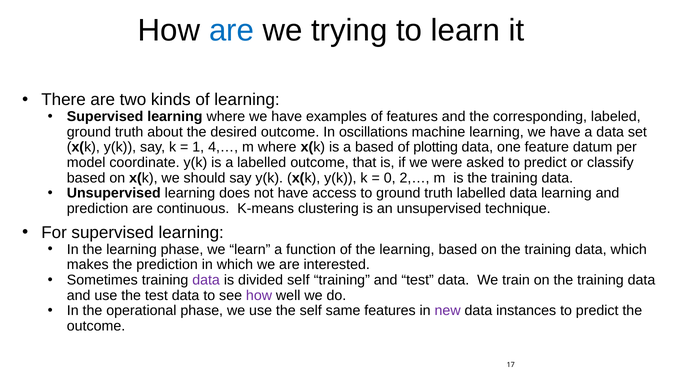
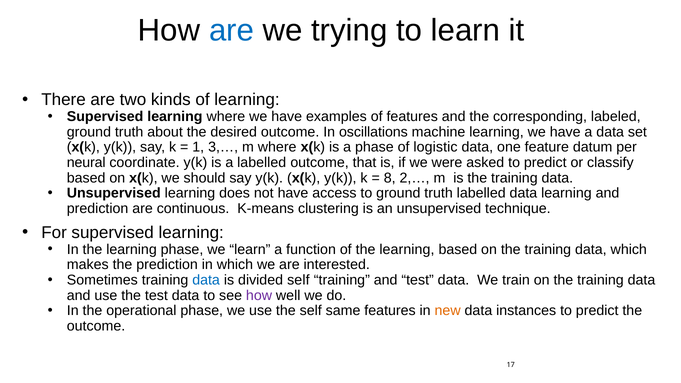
4,…: 4,… -> 3,… (223, 147)
a based: based -> phase (374, 147)
plotting: plotting -> logistic (436, 147)
model: model -> neural (86, 163)
0: 0 -> 8 (390, 178)
data colour: purple -> blue (206, 280)
new colour: purple -> orange (448, 311)
